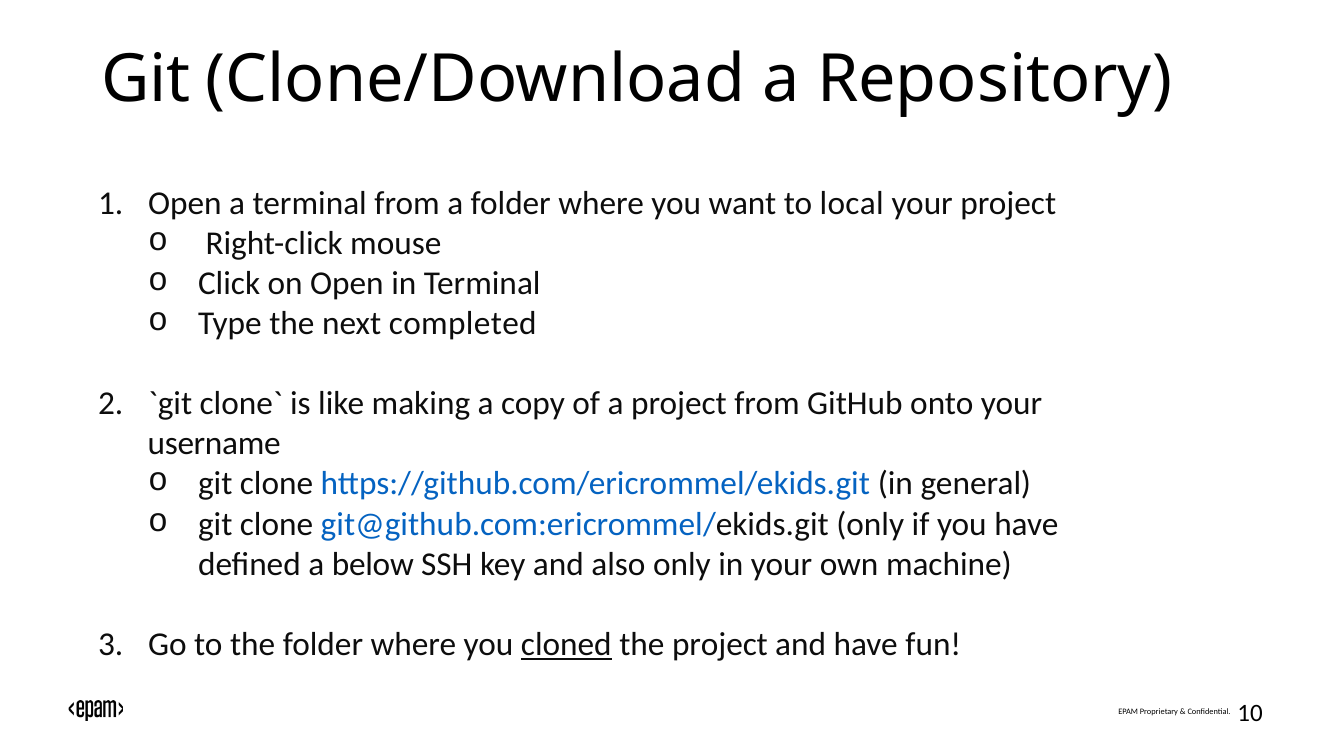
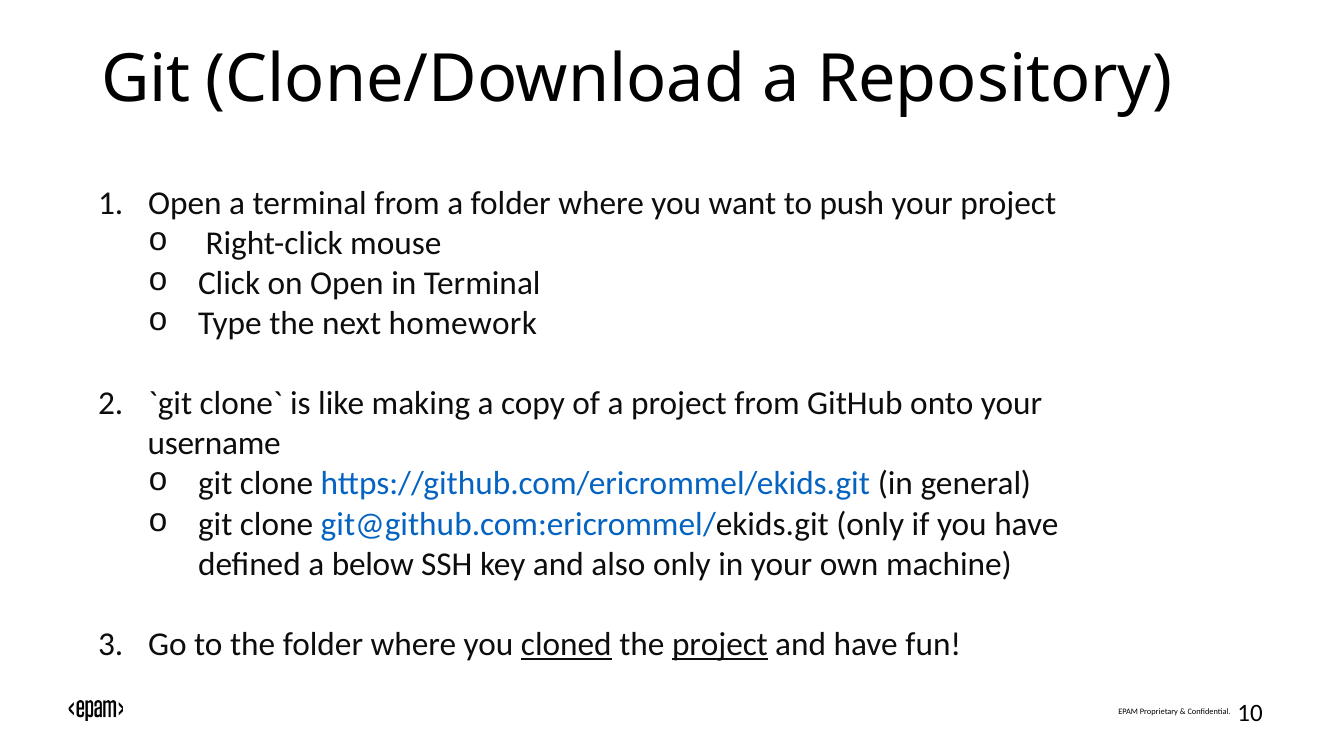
local: local -> push (852, 204)
completed: completed -> homework (463, 324)
project underline: none -> present (720, 645)
